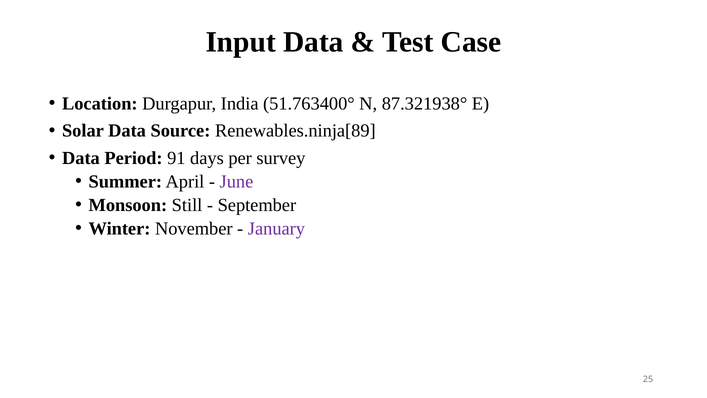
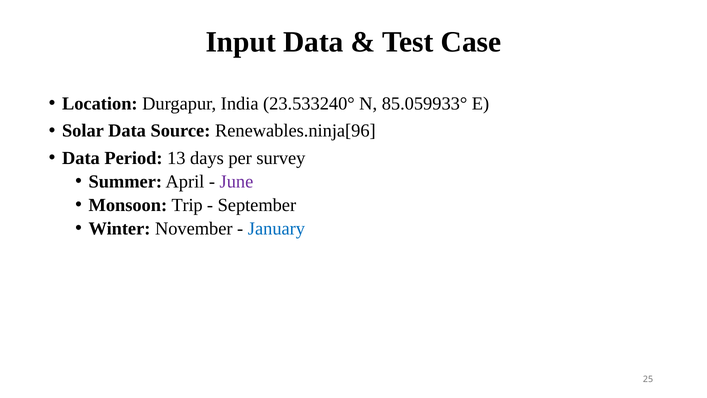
51.763400°: 51.763400° -> 23.533240° (309, 103)
87.321938°: 87.321938° -> 85.059933° (424, 103)
Renewables.ninja[89: Renewables.ninja[89 -> Renewables.ninja[96 (295, 131)
91: 91 -> 13 (176, 158)
Still: Still -> Trip (187, 205)
January colour: purple -> blue (276, 228)
